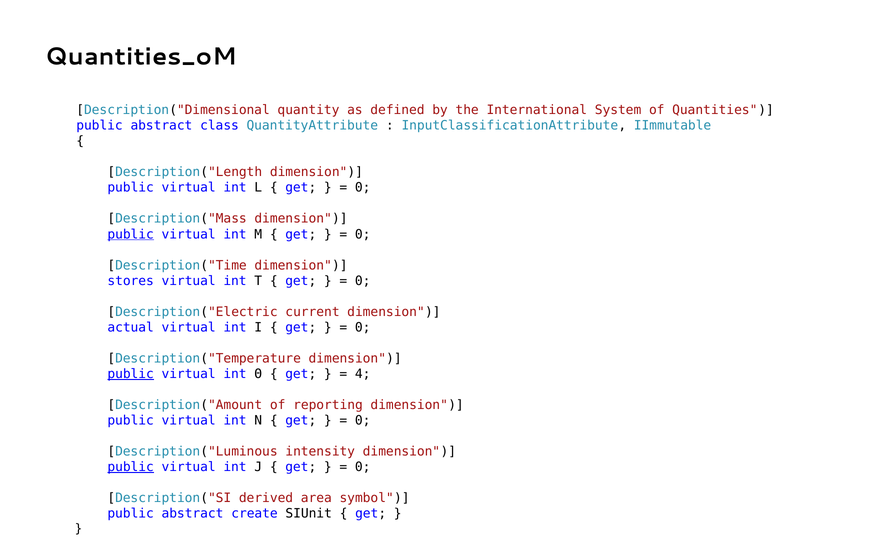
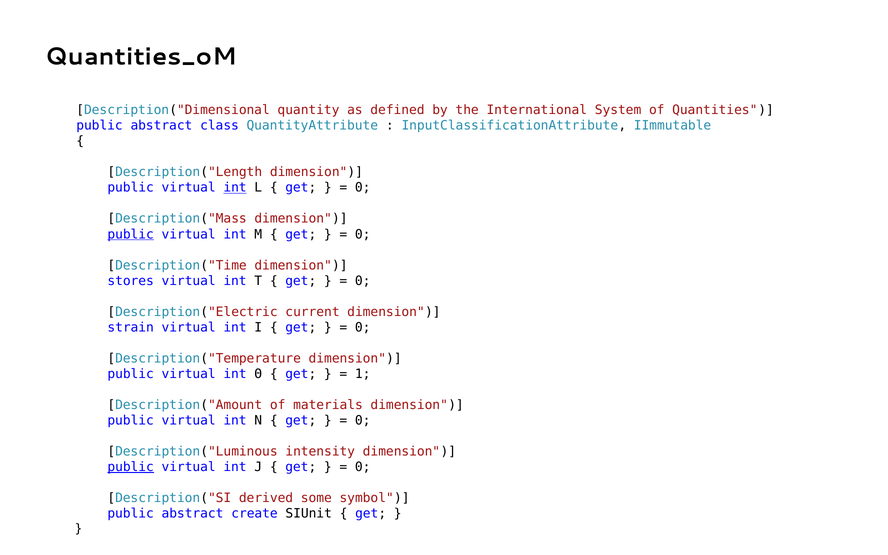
int underline: none -> present (235, 188)
actual: actual -> strain (131, 327)
public underline: present -> none (131, 374)
4: 4 -> 1 (363, 374)
reporting: reporting -> materials (328, 405)
area: area -> some (316, 498)
